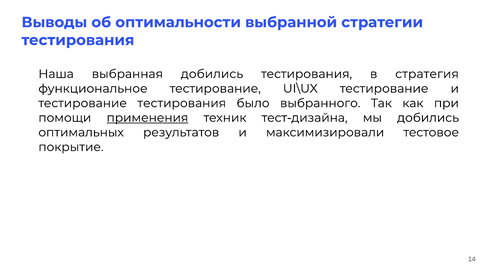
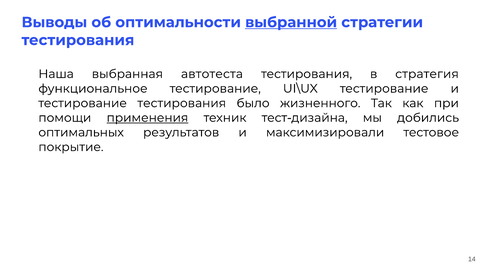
выбранной underline: none -> present (291, 22)
выбранная добились: добились -> автотеста (212, 74)
выбранного: выбранного -> жизненного (320, 103)
